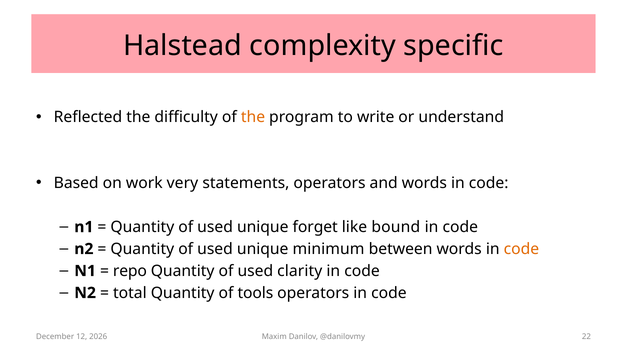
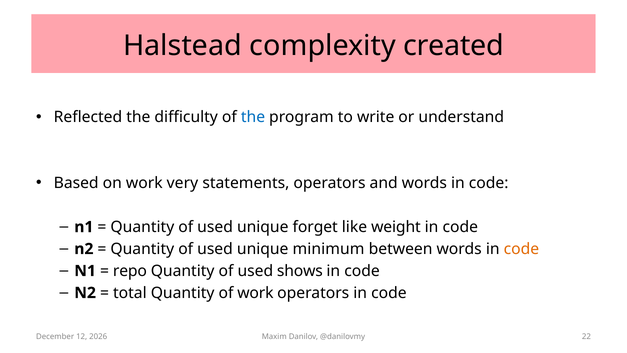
specific: specific -> created (454, 46)
the colour: orange -> blue (253, 117)
bound: bound -> weight (396, 227)
clarity: clarity -> shows (300, 271)
of tools: tools -> work (255, 293)
